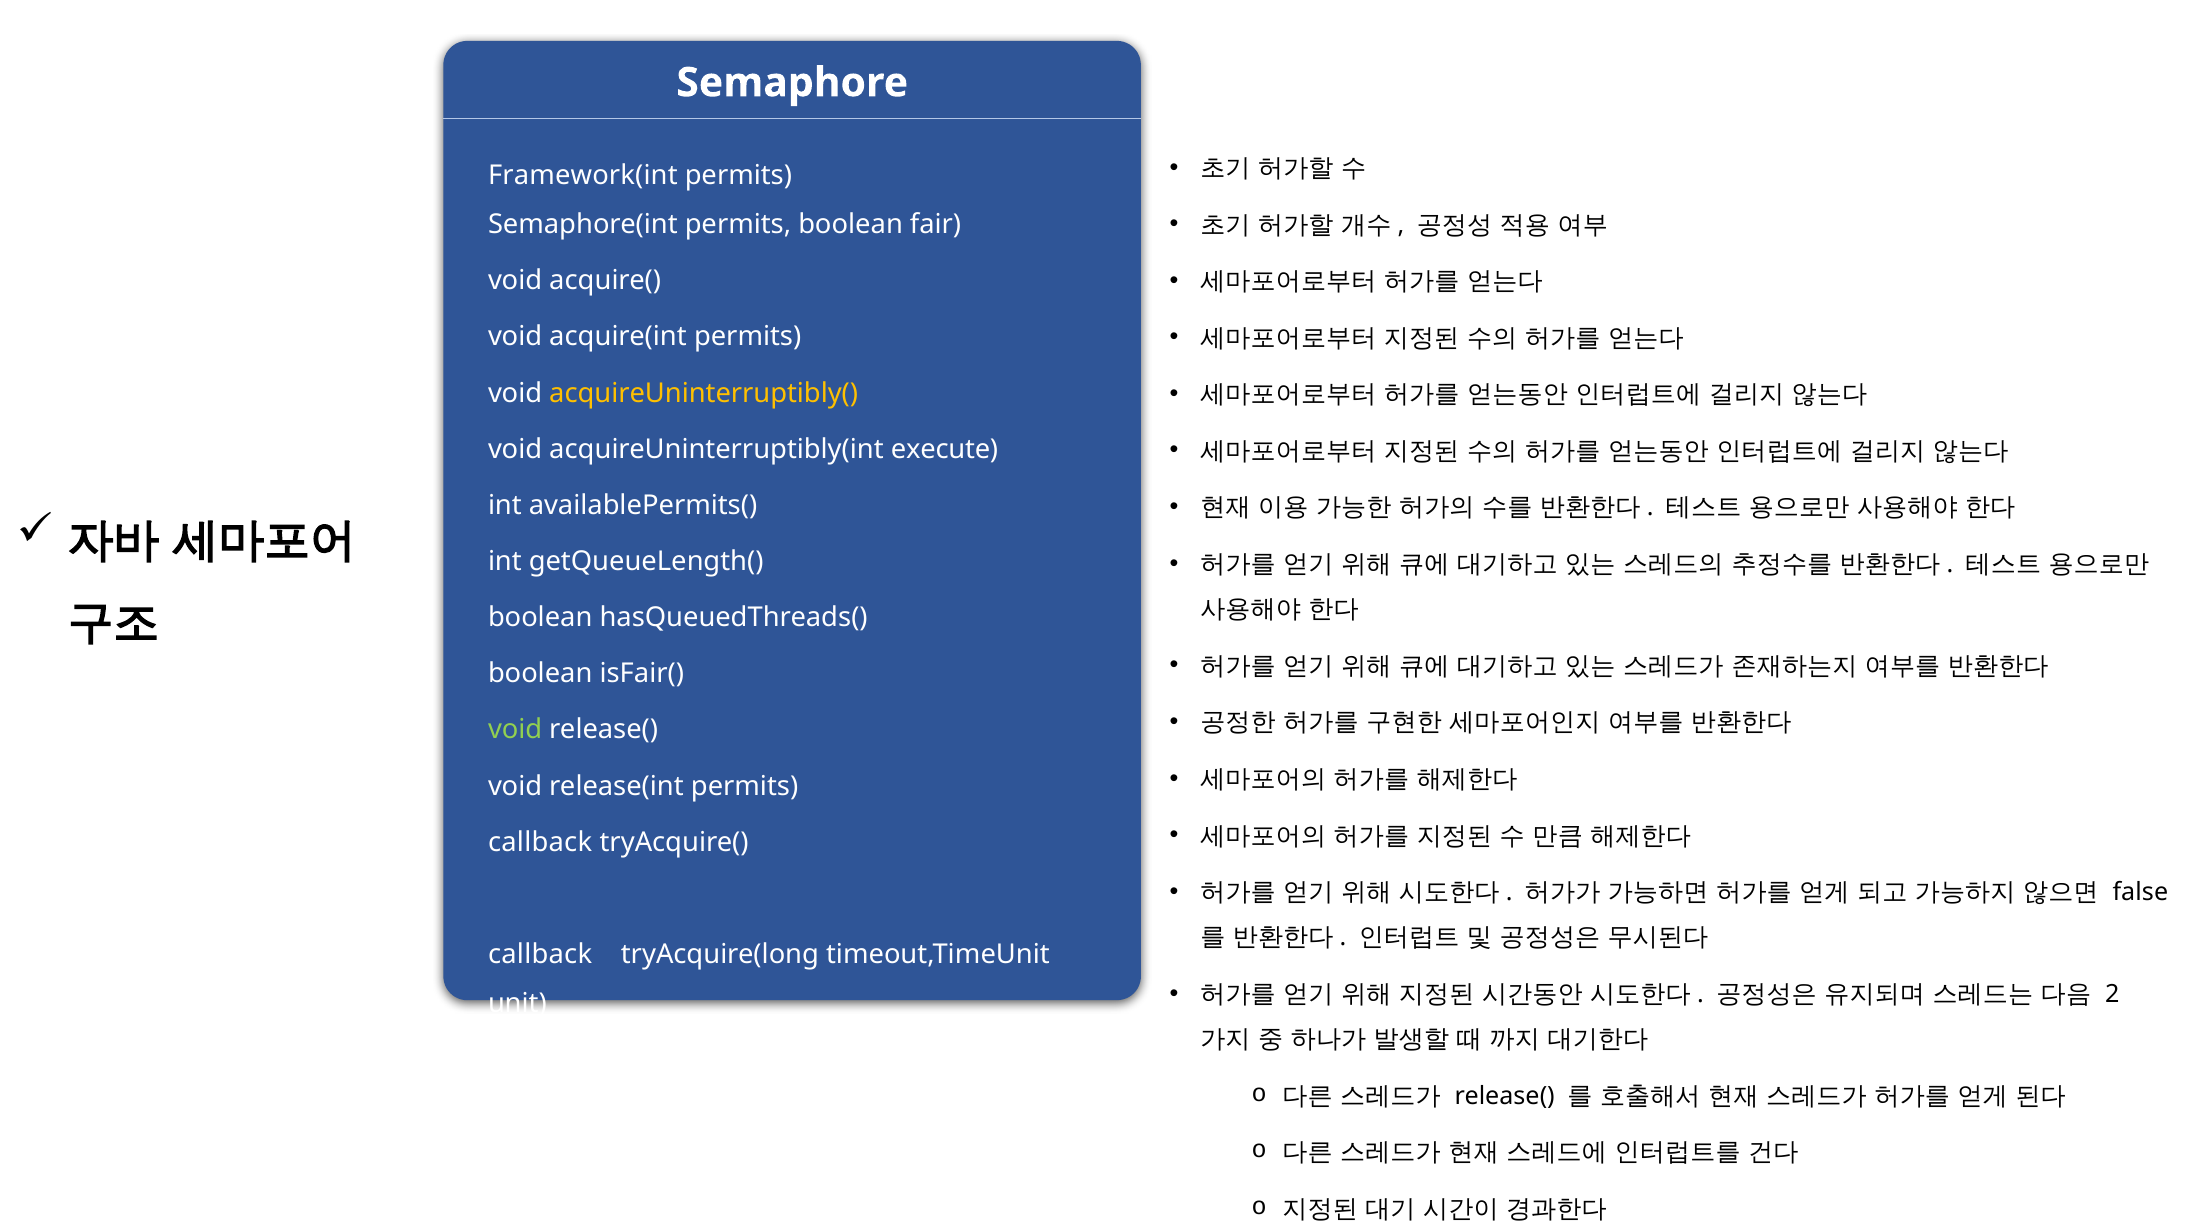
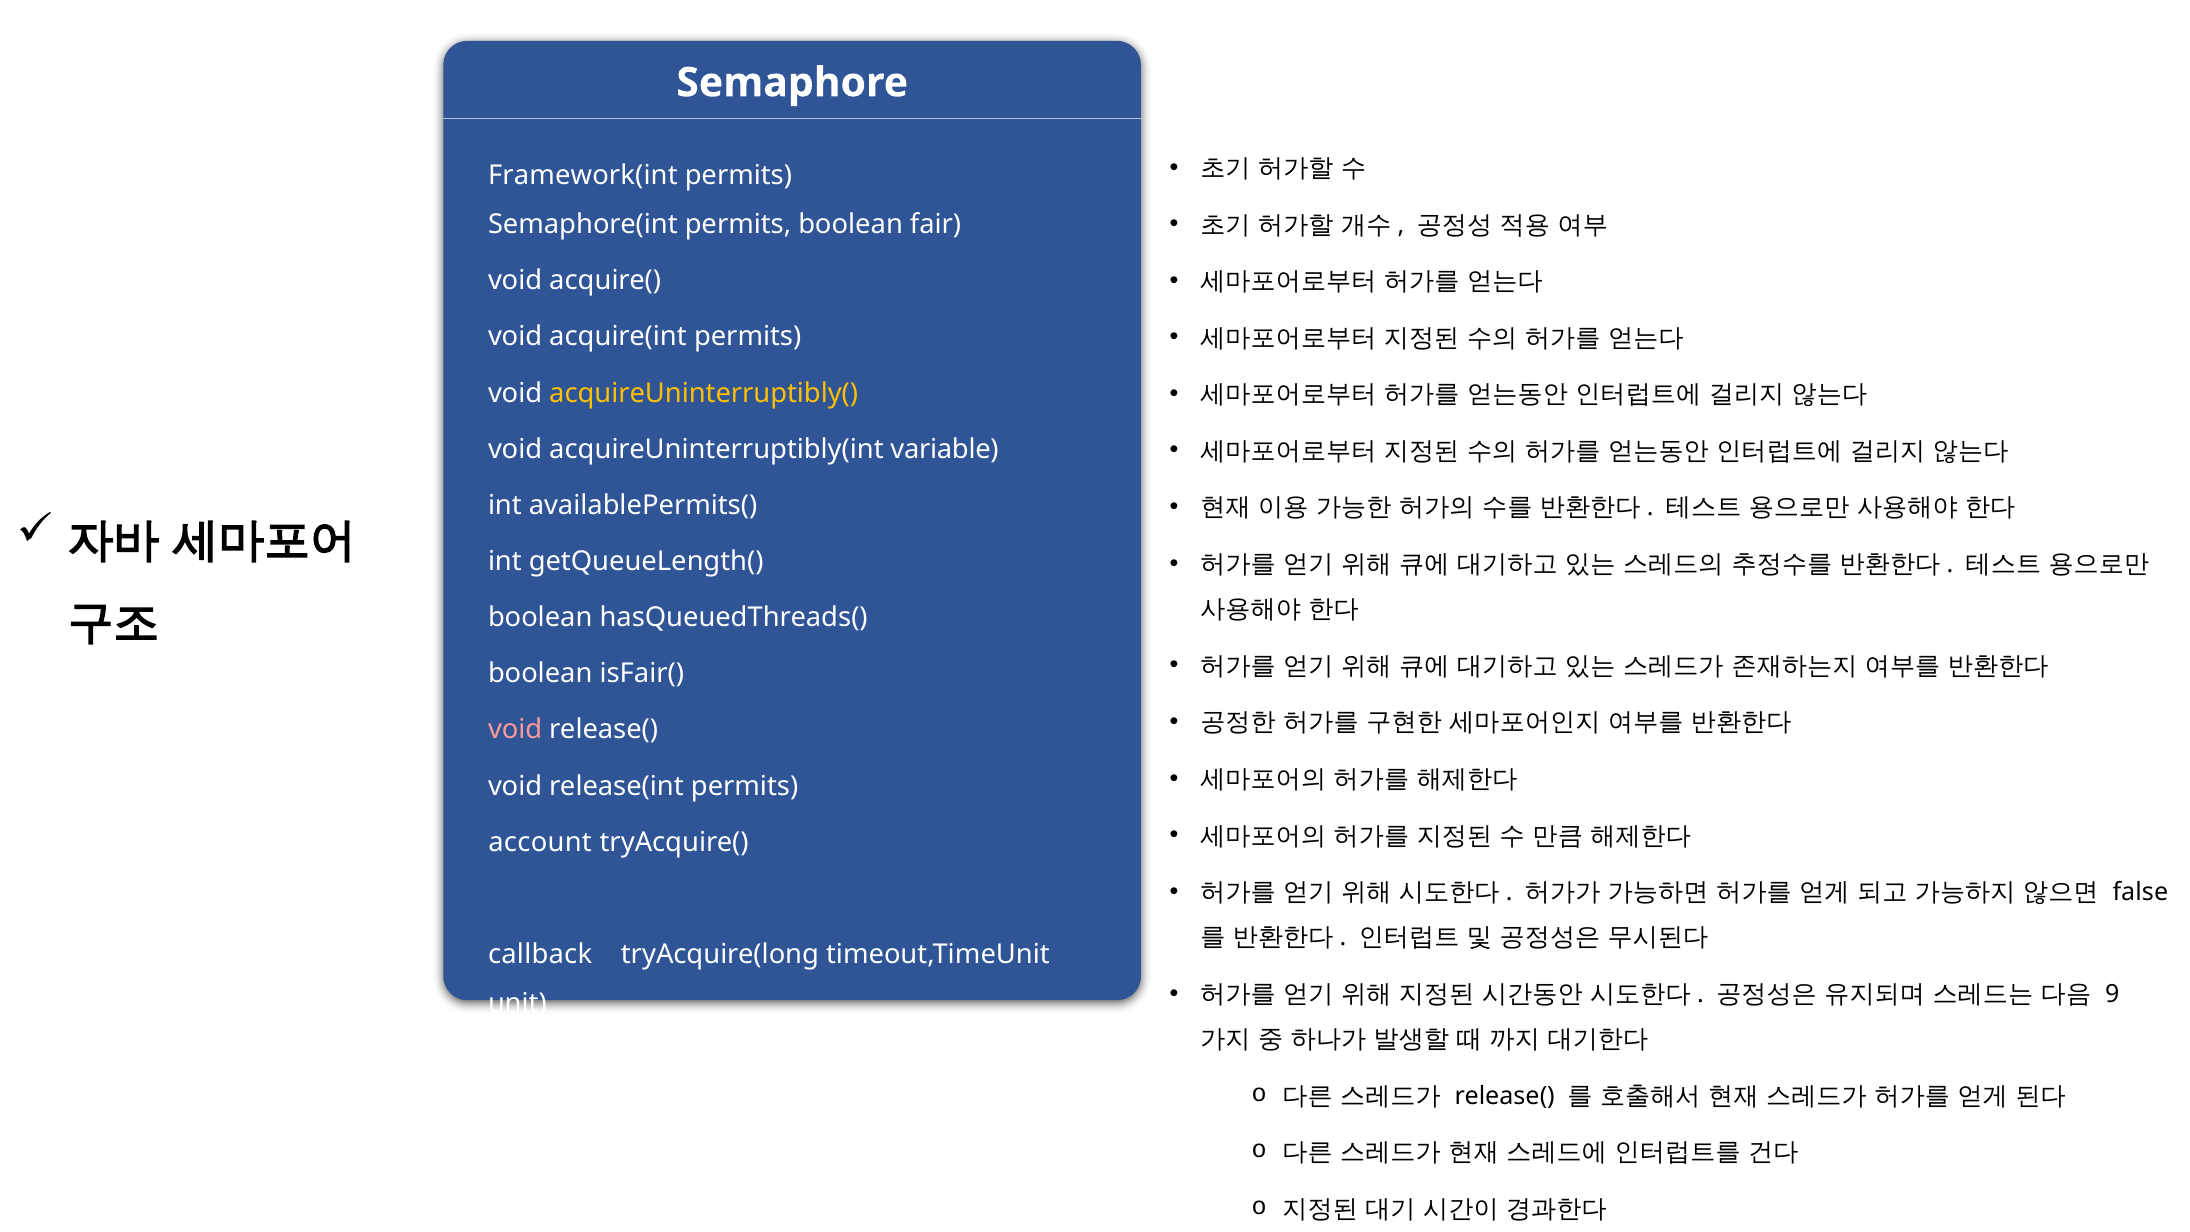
execute: execute -> variable (945, 449)
void colour: light green -> pink (515, 730)
callback: callback -> account (540, 842)
2: 2 -> 9 (2112, 994)
